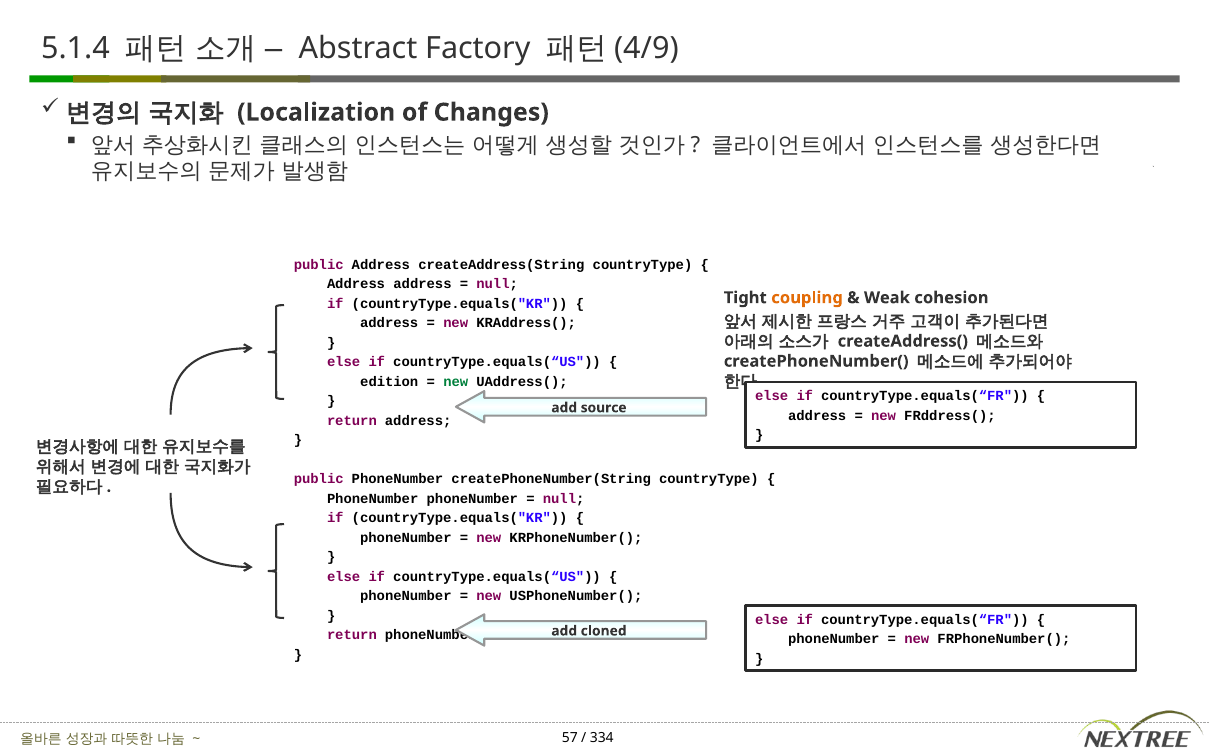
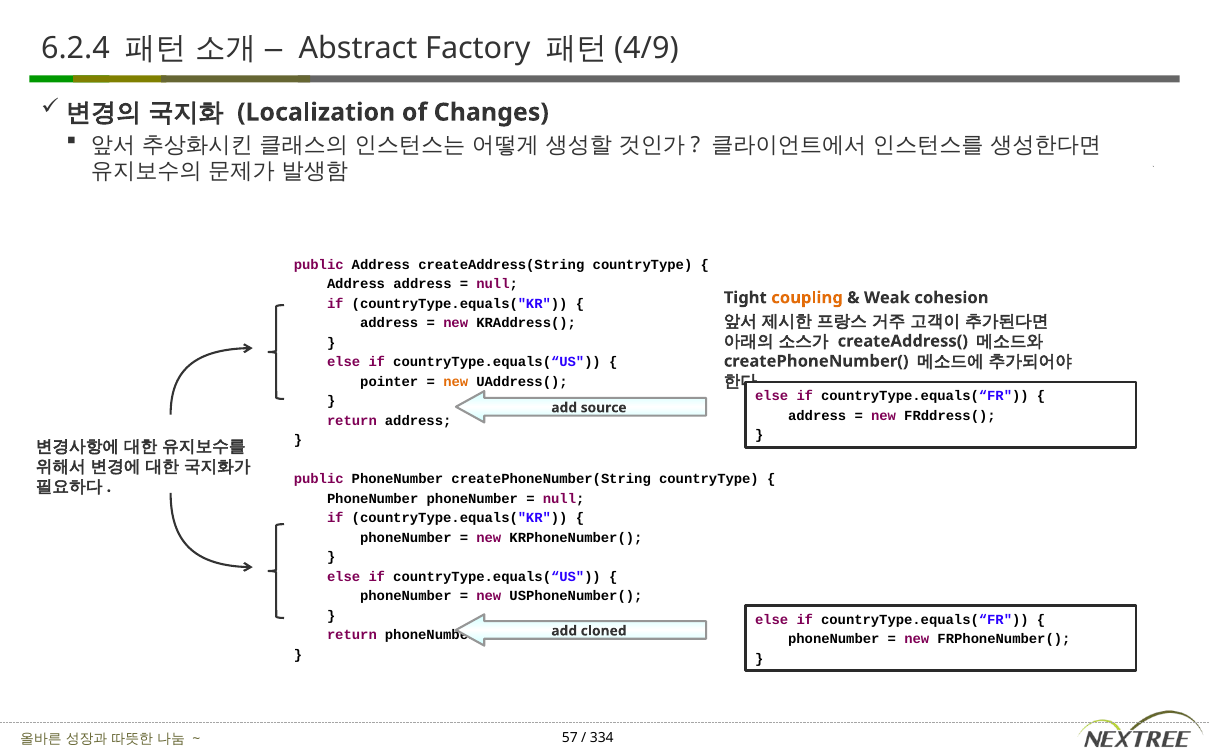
5.1.4: 5.1.4 -> 6.2.4 (75, 49)
edition: edition -> pointer (389, 381)
new colour: green -> orange (456, 381)
